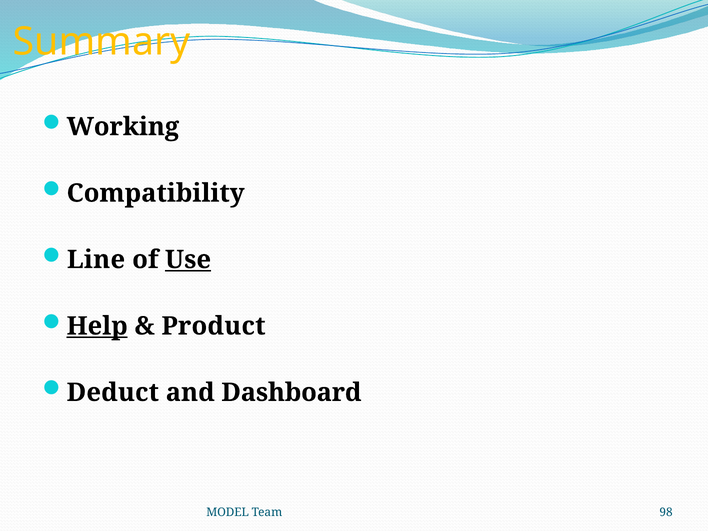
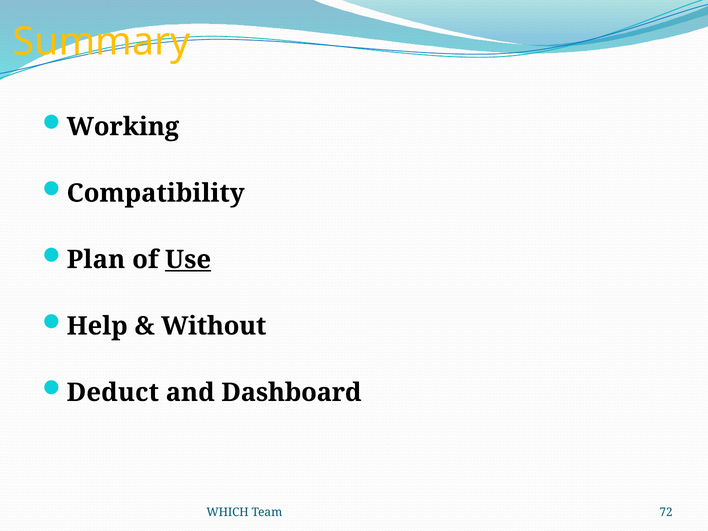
Line: Line -> Plan (96, 260)
Help underline: present -> none (97, 326)
Product: Product -> Without (214, 326)
MODEL: MODEL -> WHICH (228, 512)
98: 98 -> 72 (666, 512)
